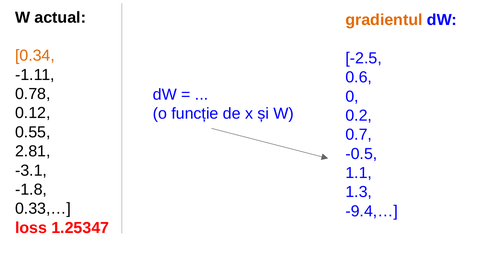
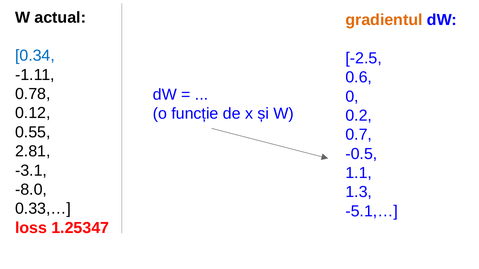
0.34 colour: orange -> blue (35, 56)
-1.8: -1.8 -> -8.0 (31, 190)
-9.4,…: -9.4,… -> -5.1,… (372, 212)
